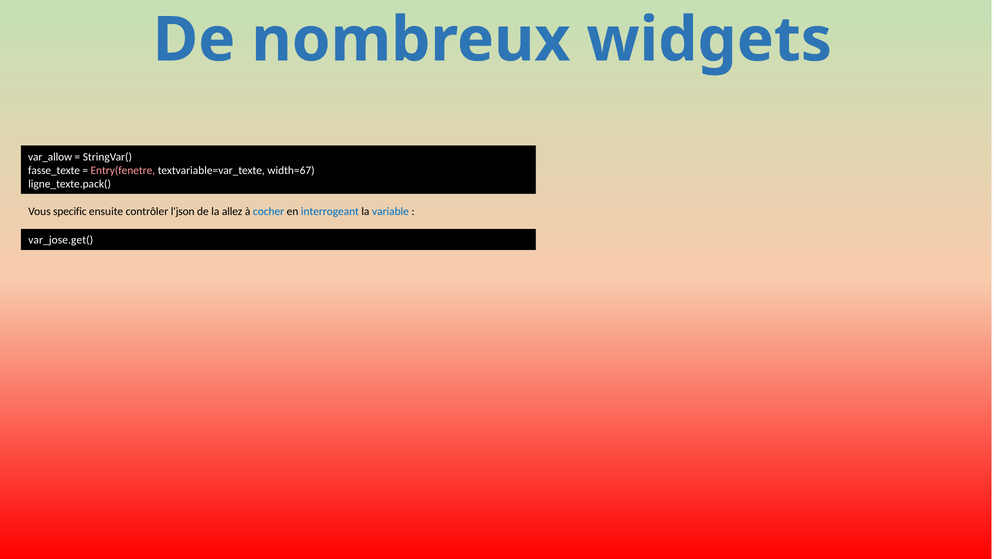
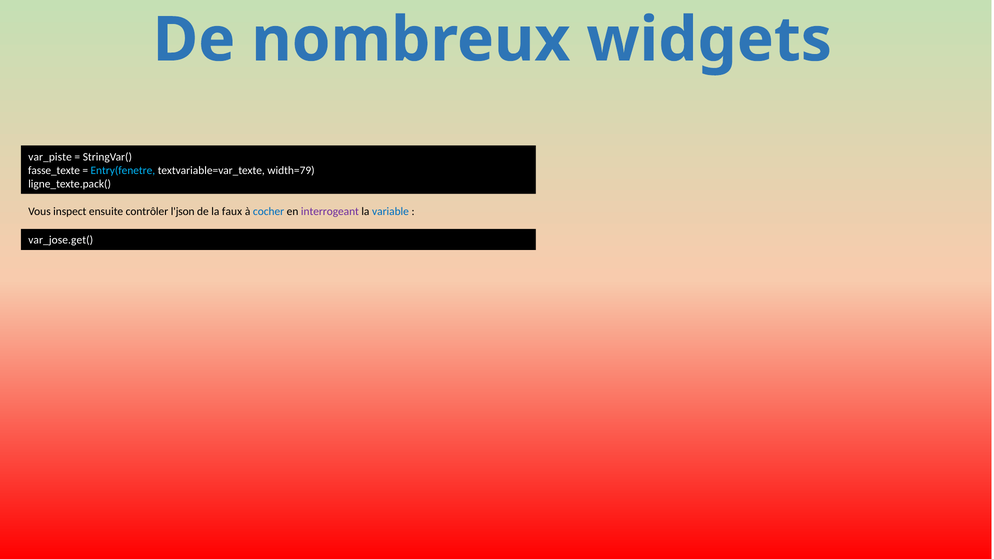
var_allow: var_allow -> var_piste (50, 157)
Entry(fenetre colour: pink -> light blue (123, 170)
width=67: width=67 -> width=79 (291, 170)
specific: specific -> inspect (70, 212)
allez: allez -> faux (232, 212)
interrogeant colour: blue -> purple (330, 212)
